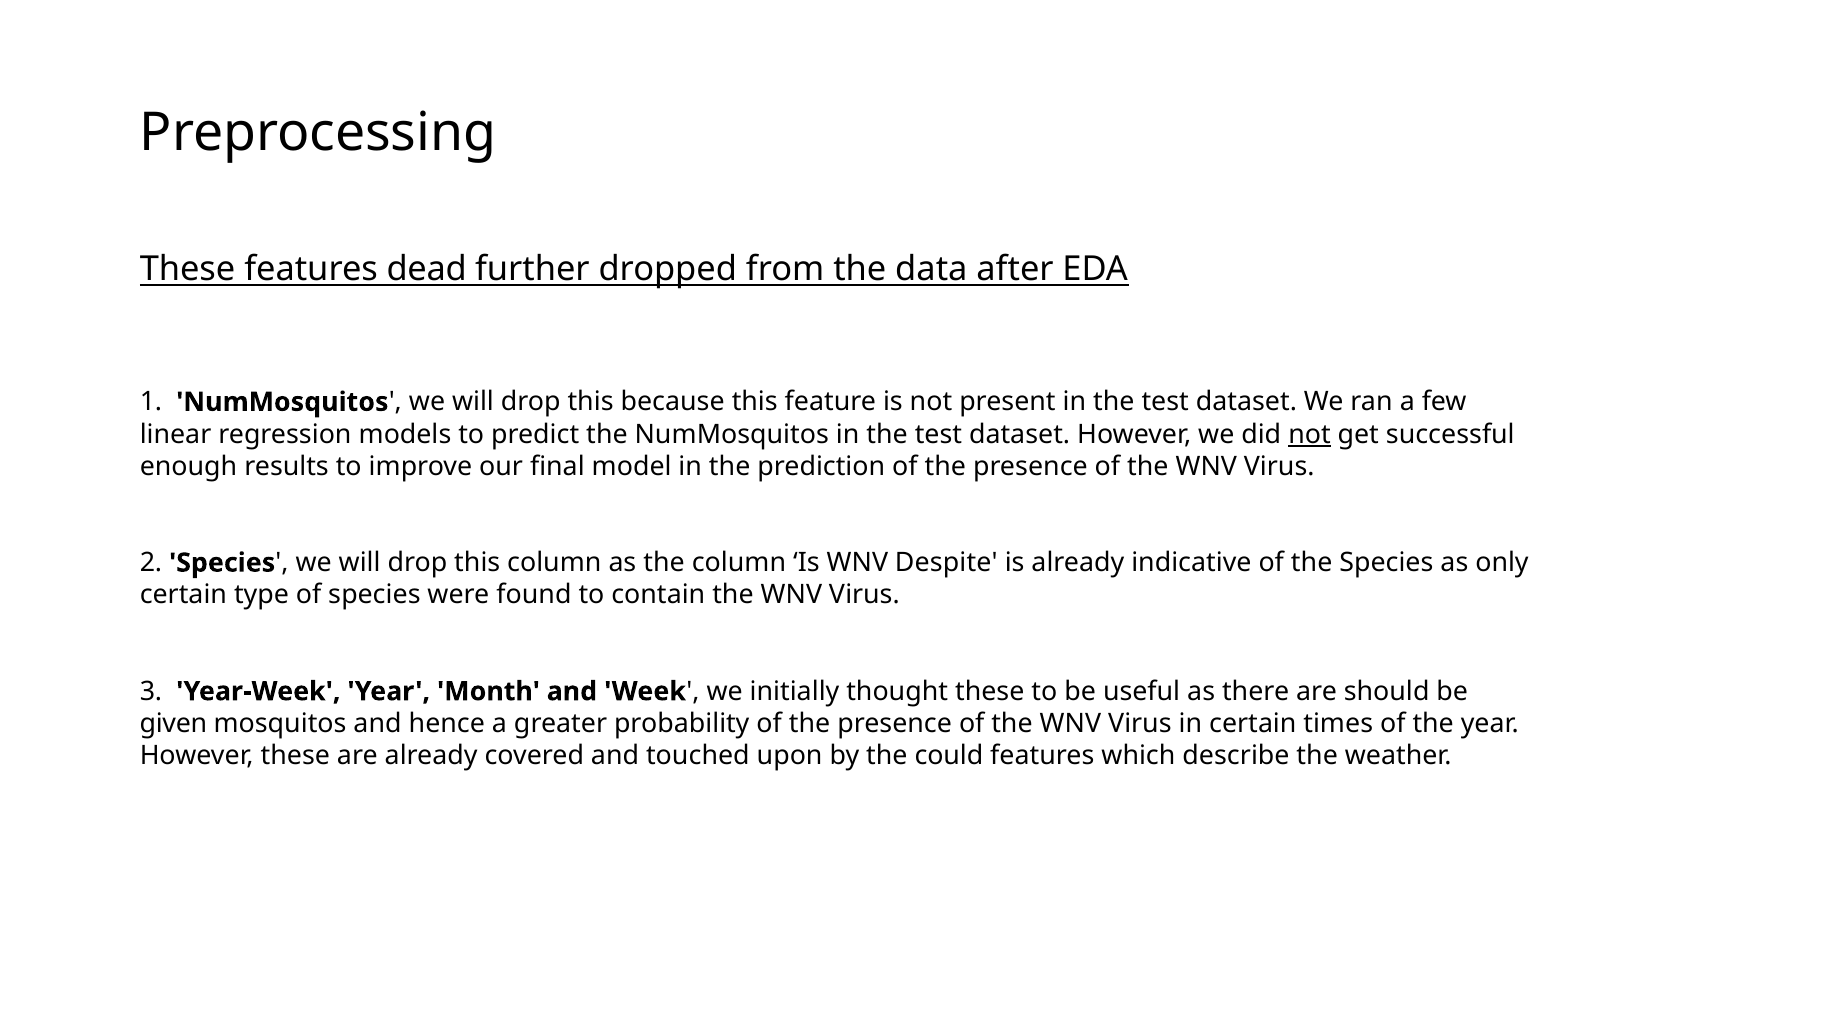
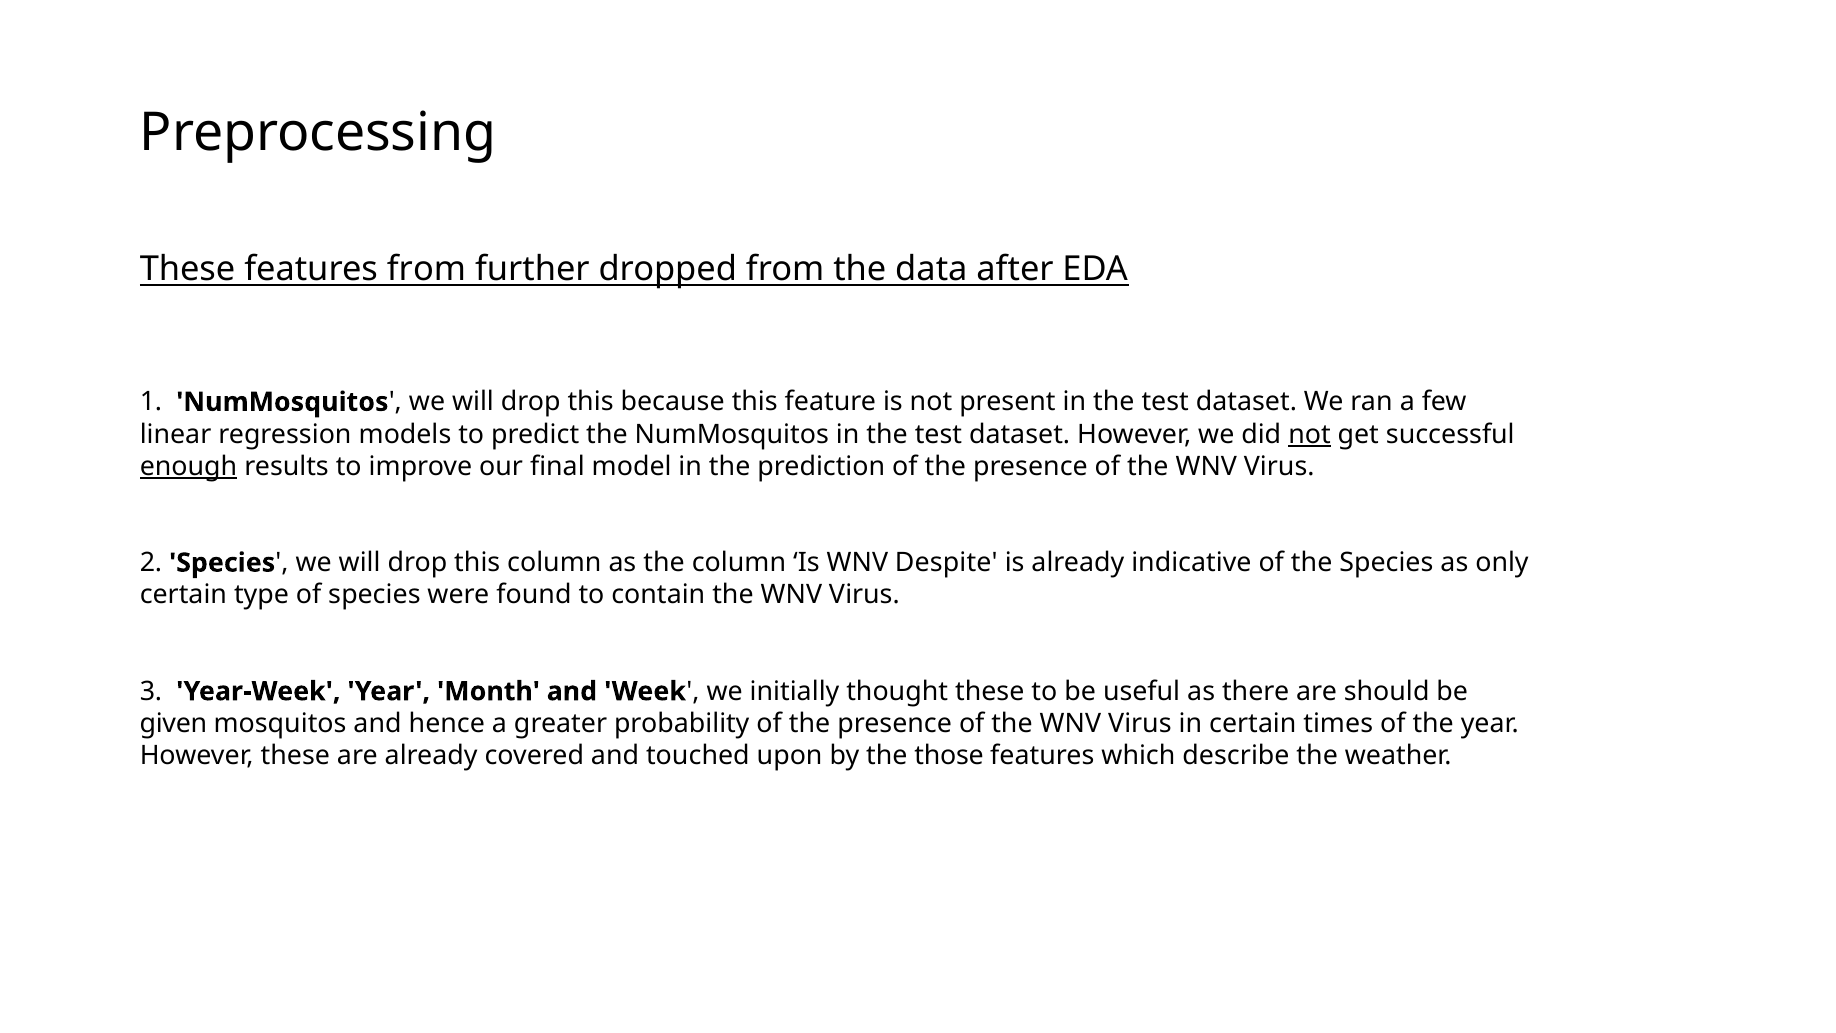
features dead: dead -> from (426, 269)
enough underline: none -> present (189, 466)
could: could -> those (949, 756)
